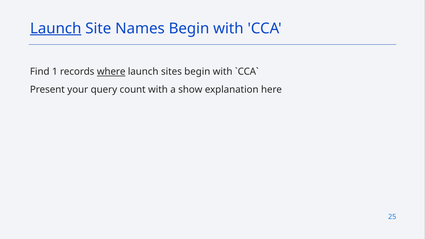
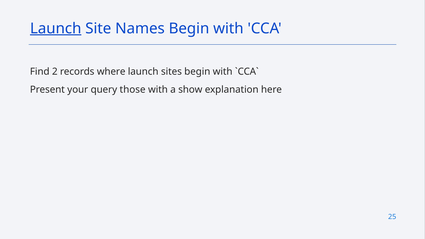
1: 1 -> 2 (55, 72)
where underline: present -> none (111, 72)
count: count -> those (133, 90)
